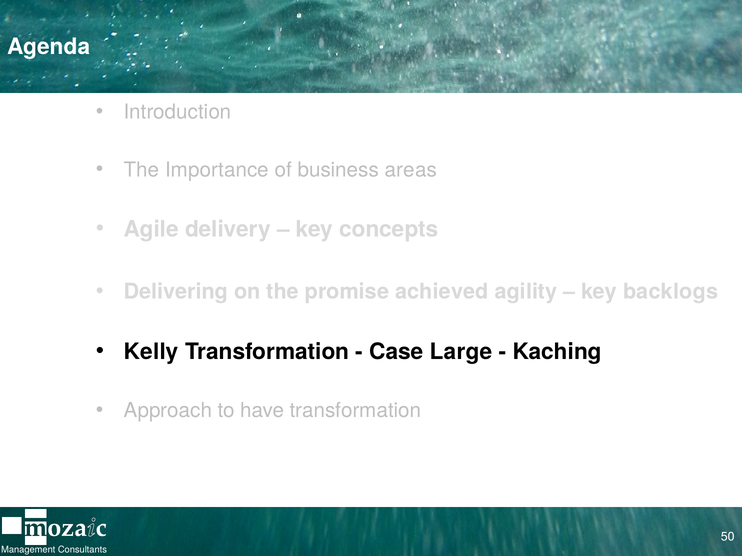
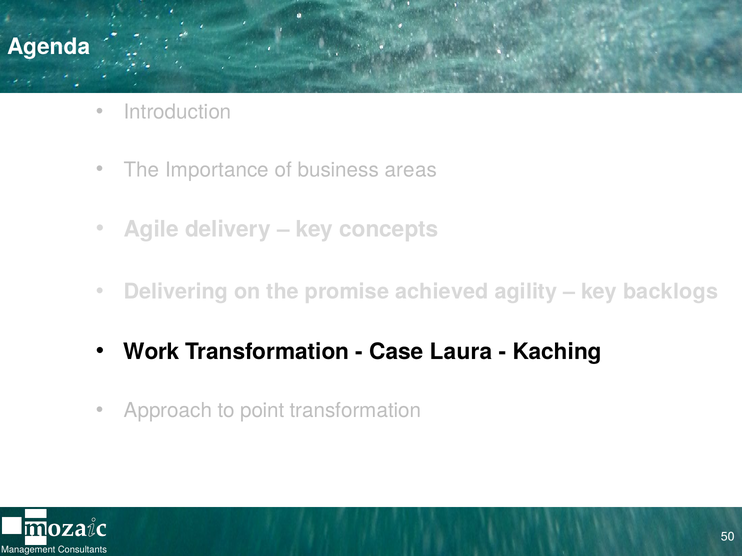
Kelly: Kelly -> Work (151, 352)
Large: Large -> Laura (461, 352)
have: have -> point (262, 411)
